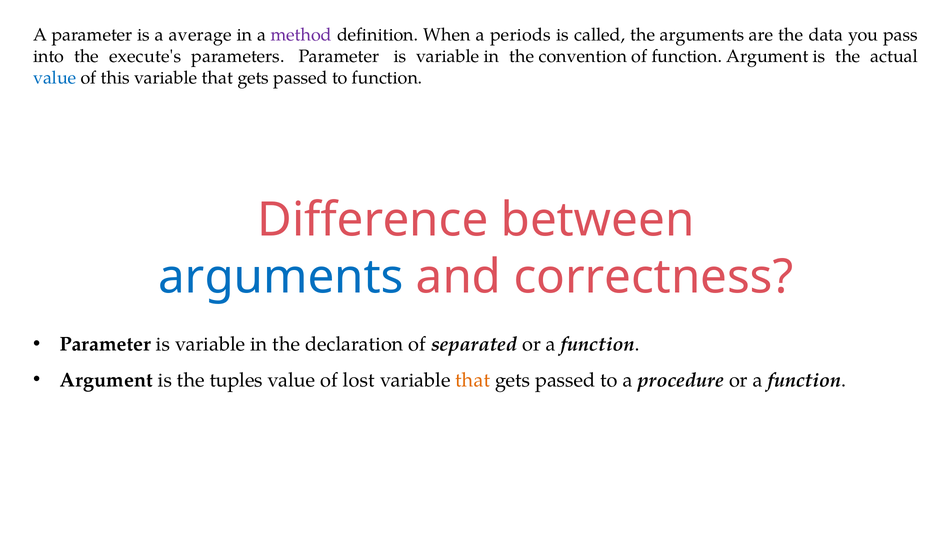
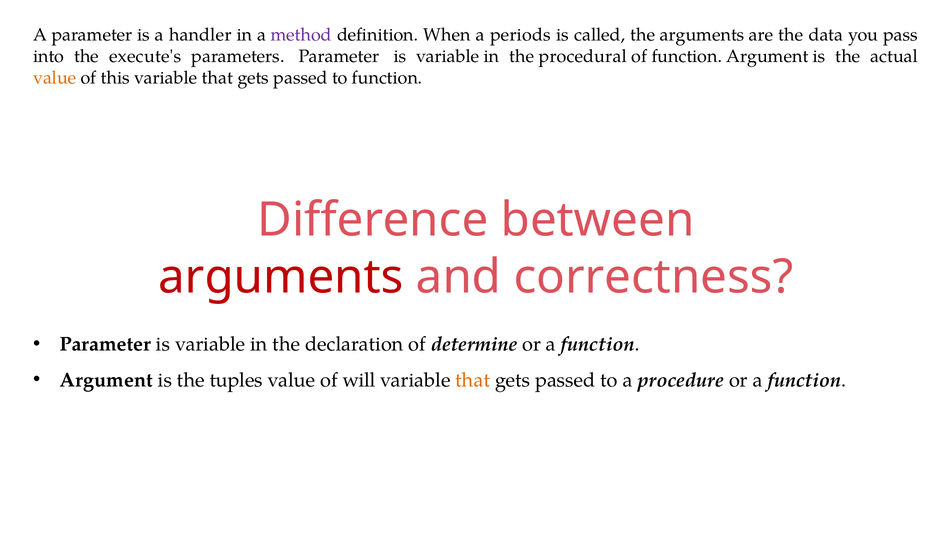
average: average -> handler (200, 35)
convention: convention -> procedural (583, 56)
value colour: blue -> orange (55, 78)
arguments colour: blue -> red (281, 277)
separated: separated -> determine (474, 344)
lost: lost -> will (359, 380)
